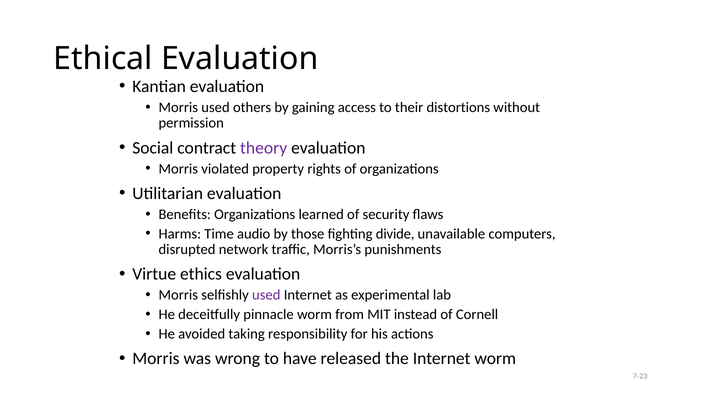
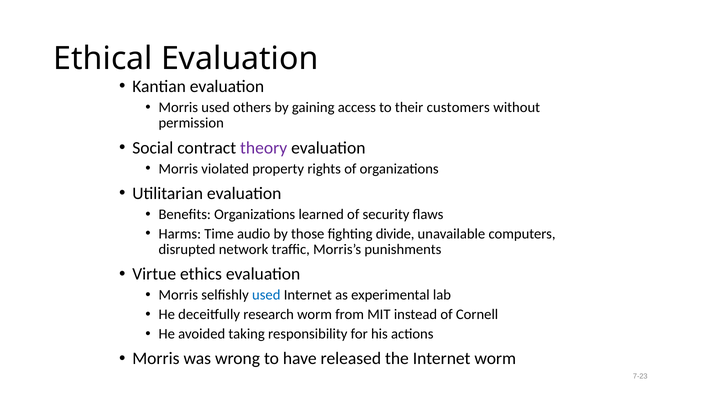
distortions: distortions -> customers (458, 107)
used colour: purple -> blue (266, 295)
pinnacle: pinnacle -> research (269, 315)
